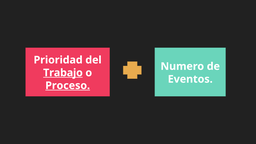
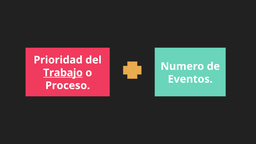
Proceso underline: present -> none (68, 86)
